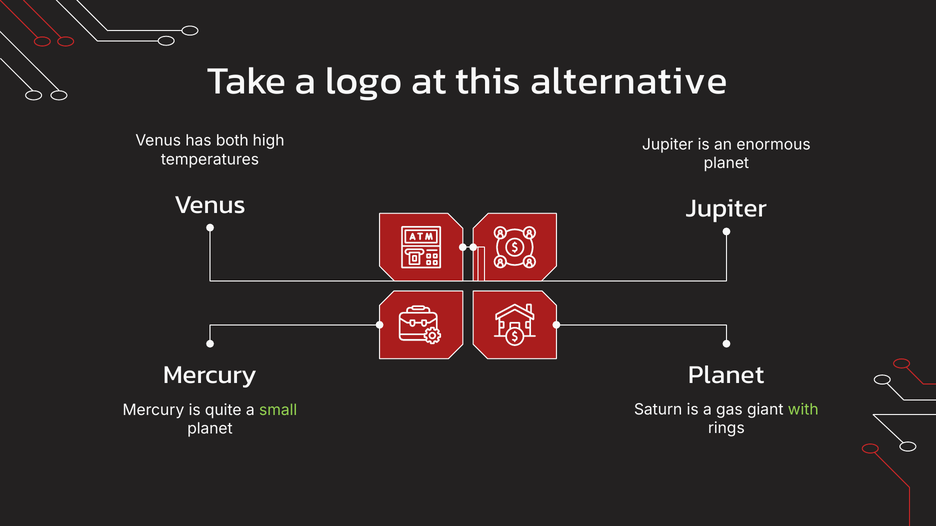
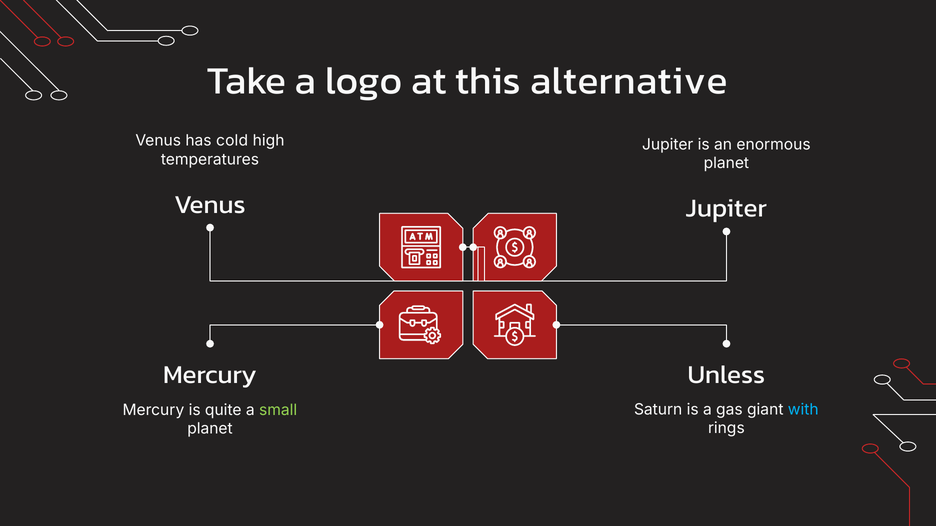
both: both -> cold (232, 141)
Planet: Planet -> Unless (726, 375)
with colour: light green -> light blue (803, 410)
